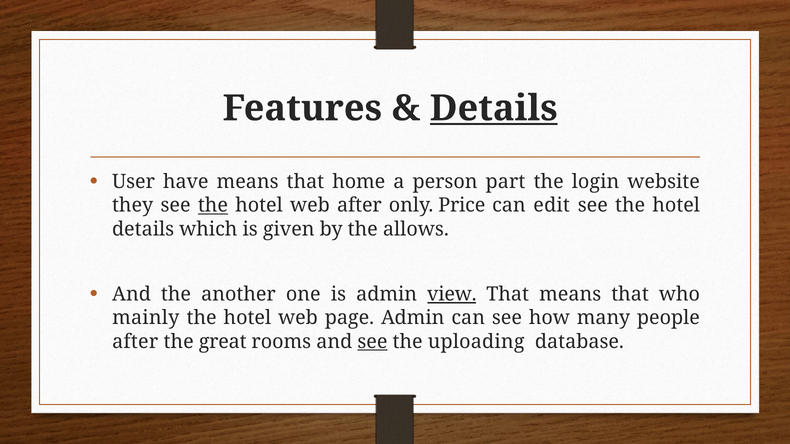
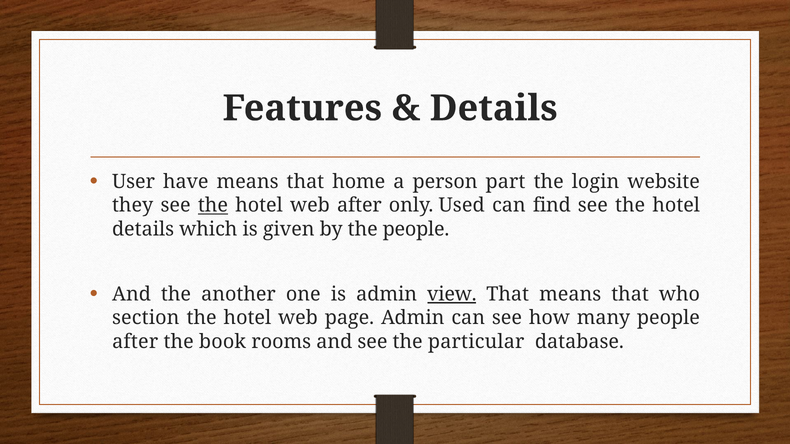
Details underline: present -> none (494, 108)
Price: Price -> Used (462, 206)
edit: edit -> find (552, 206)
the allows: allows -> people (416, 229)
mainly: mainly -> section (146, 318)
great: great -> book (222, 342)
see underline: present -> none (372, 342)
uploading: uploading -> particular (476, 342)
